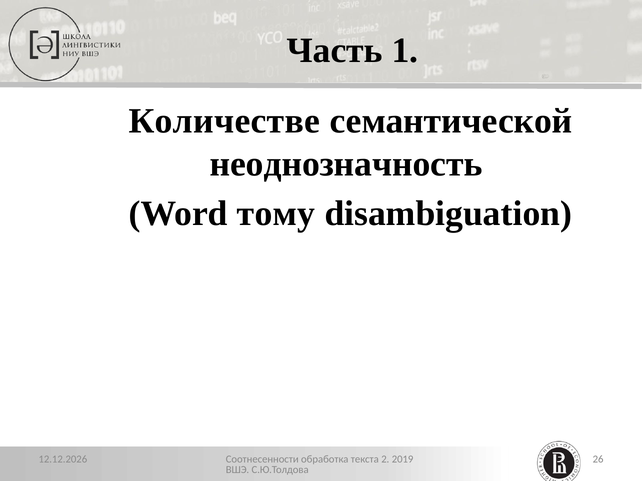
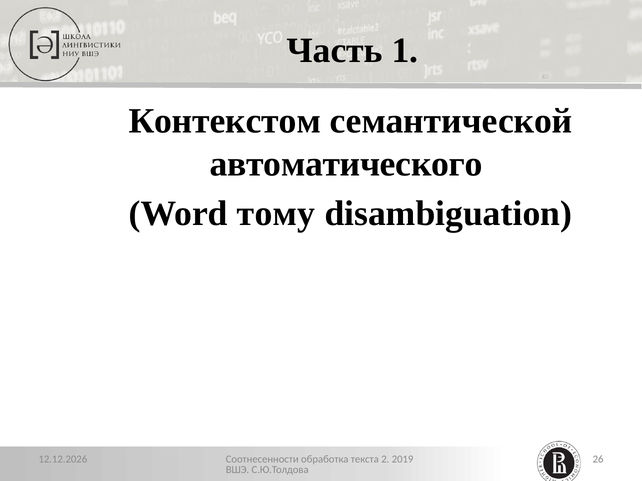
Количестве: Количестве -> Контекстом (225, 121)
неоднозначность: неоднозначность -> автоматического (346, 164)
